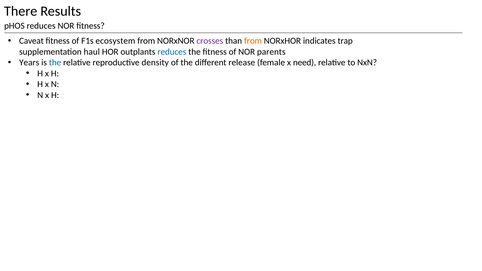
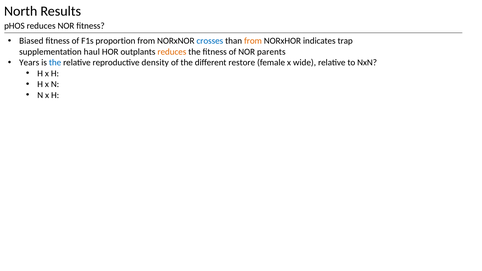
There: There -> North (21, 11)
Caveat: Caveat -> Biased (31, 41)
ecosystem: ecosystem -> proportion (115, 41)
crosses colour: purple -> blue (210, 41)
reduces colour: blue -> orange (172, 52)
release: release -> restore (242, 63)
need: need -> wide (305, 63)
